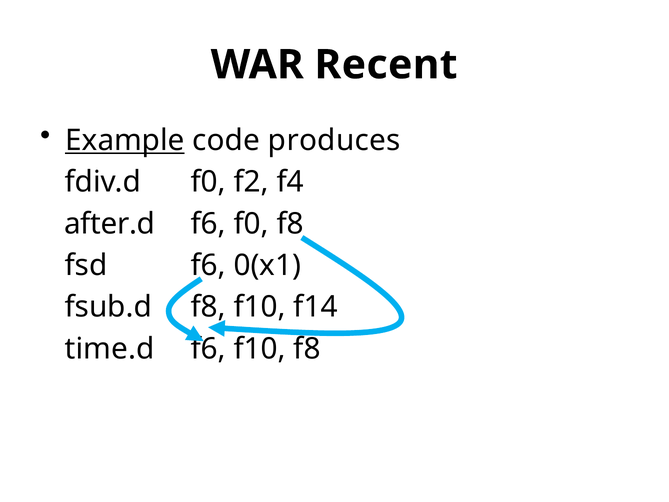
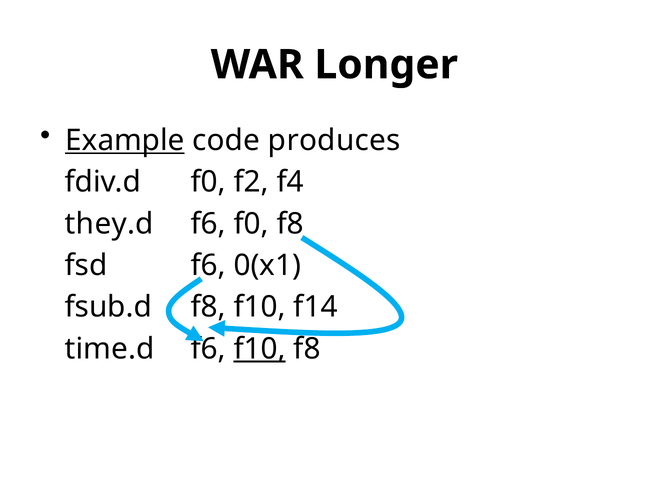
Recent: Recent -> Longer (386, 65)
after.d: after.d -> they.d (109, 224)
f10 underline: none -> present (260, 349)
